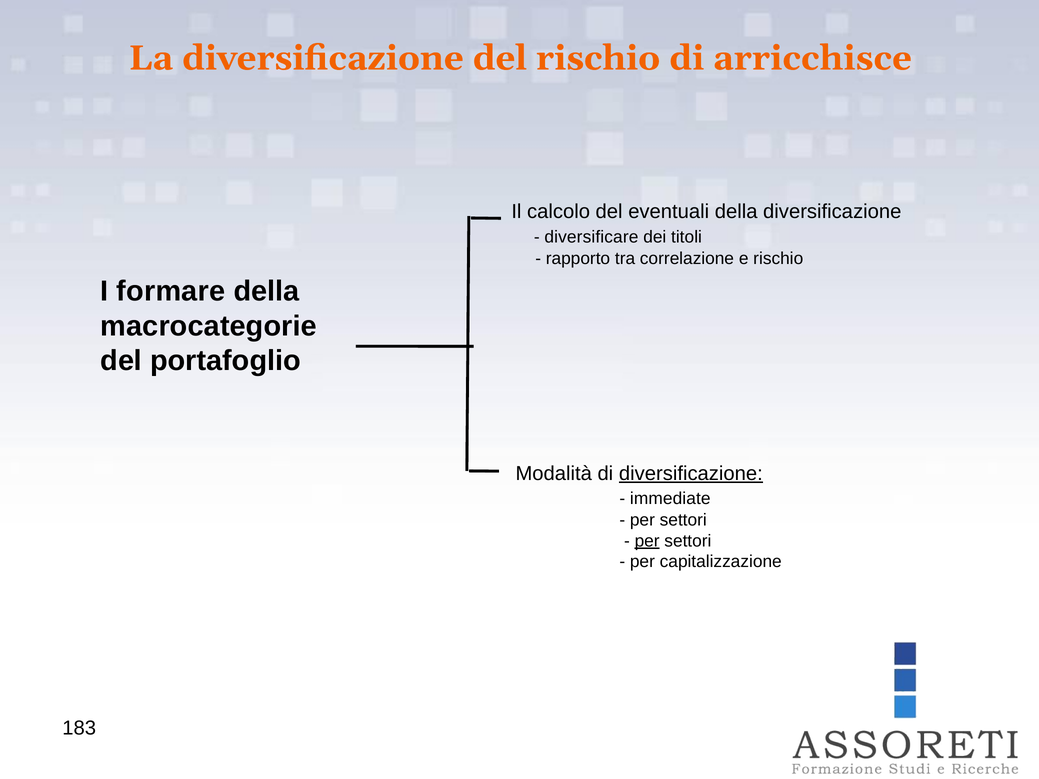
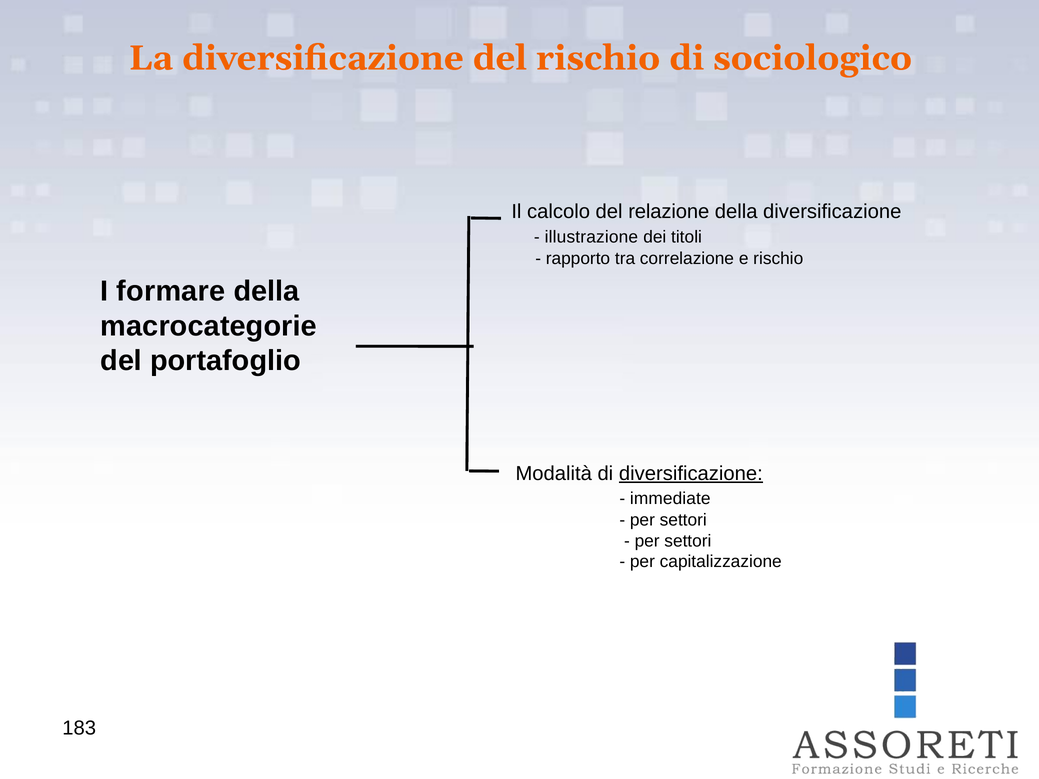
arricchisce: arricchisce -> sociologico (813, 58)
eventuali: eventuali -> relazione (669, 212)
diversificare: diversificare -> illustrazione (591, 237)
per underline: present -> none (647, 541)
